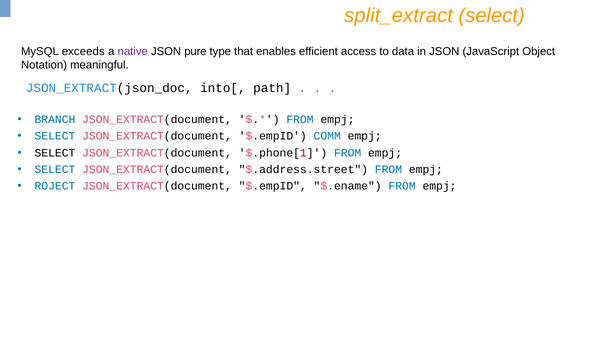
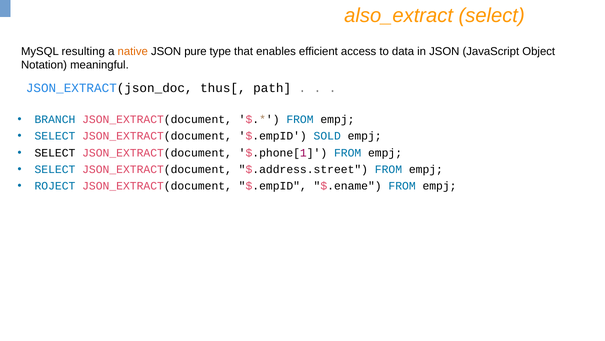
split_extract: split_extract -> also_extract (399, 16)
exceeds: exceeds -> resulting (83, 51)
native colour: purple -> orange (133, 51)
into[: into[ -> thus[ (223, 88)
COMM: COMM -> SOLD (327, 136)
